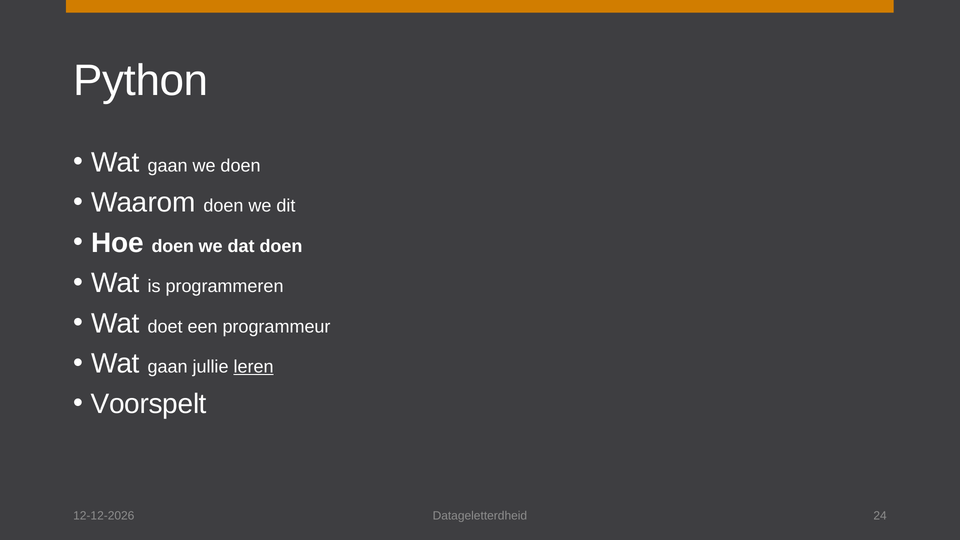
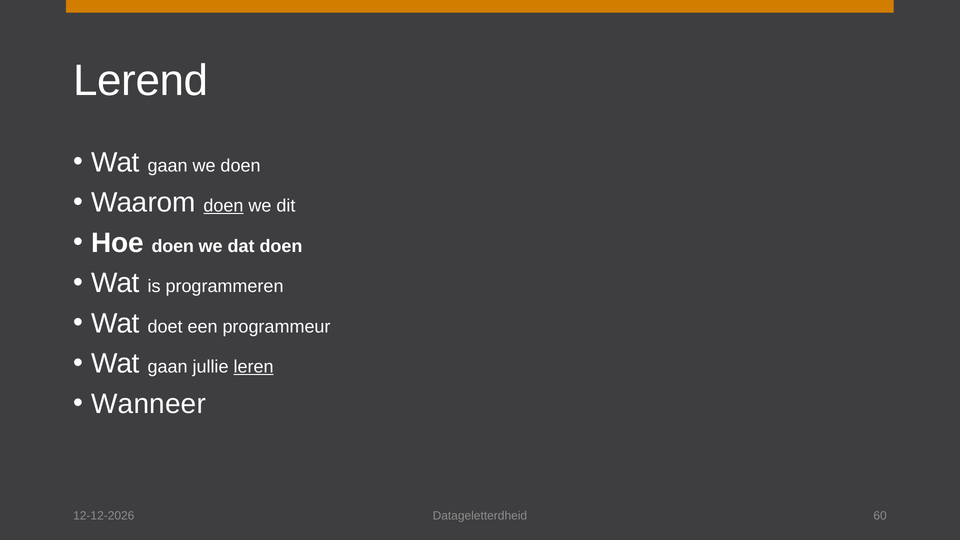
Python: Python -> Lerend (141, 81)
doen underline: none -> present (223, 206)
Voorspelt: Voorspelt -> Wanneer (149, 404)
24: 24 -> 60 (880, 516)
